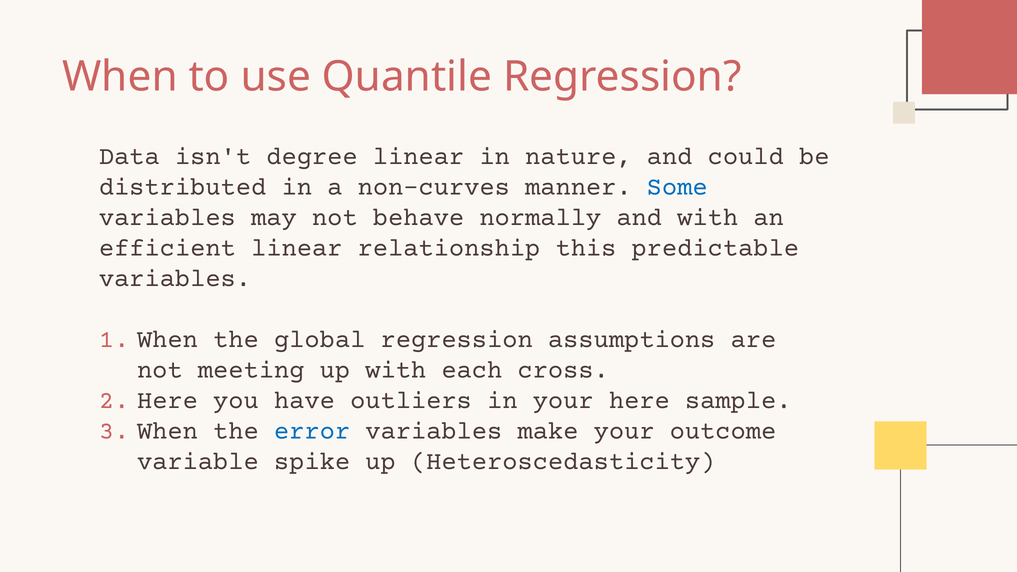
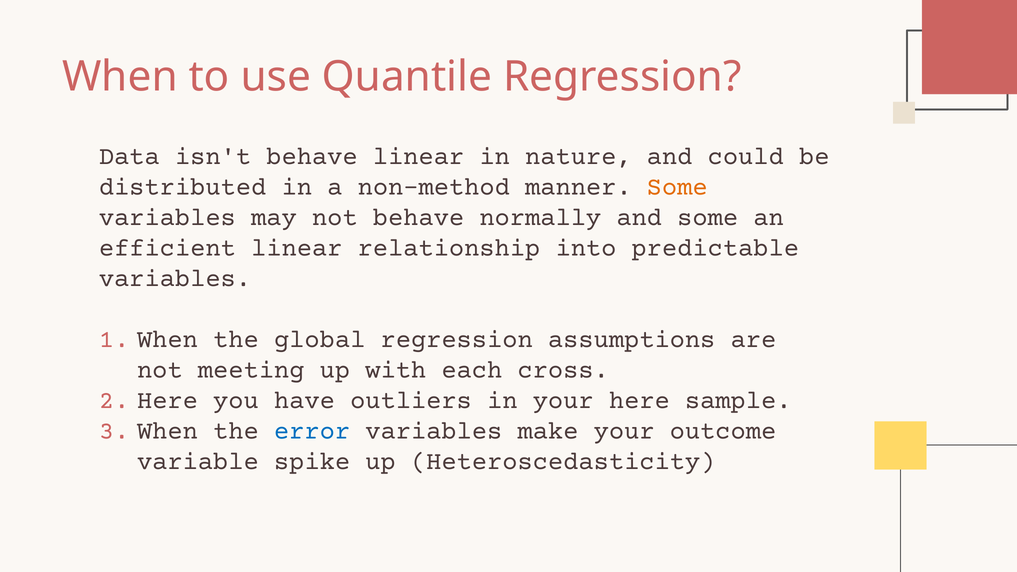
isn't degree: degree -> behave (312, 156)
non-curves: non-curves -> non-method (434, 186)
Some colour: blue -> orange (677, 186)
and with: with -> some (708, 217)
this: this -> into (586, 247)
